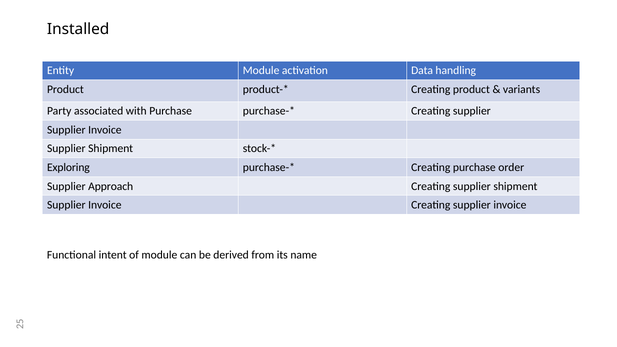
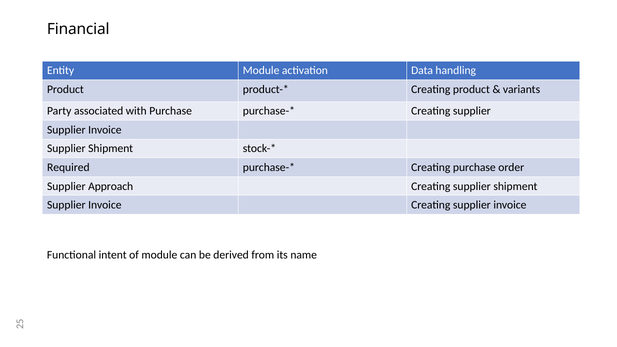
Installed: Installed -> Financial (78, 29)
Exploring: Exploring -> Required (68, 167)
